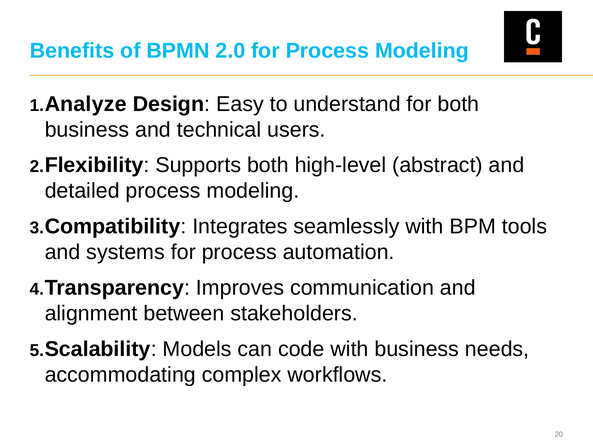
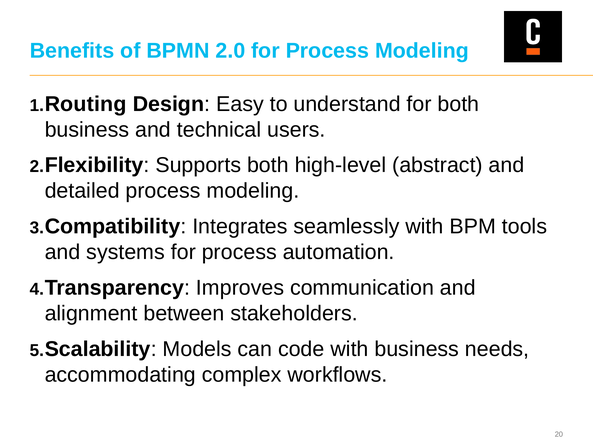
Analyze: Analyze -> Routing (86, 104)
